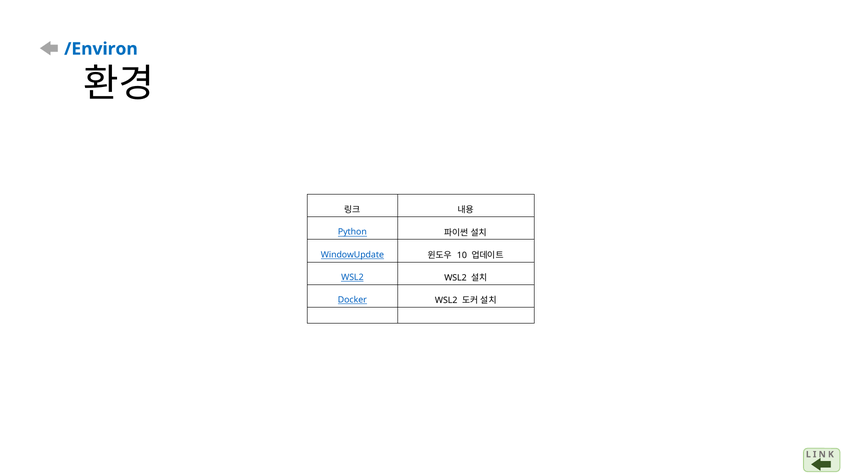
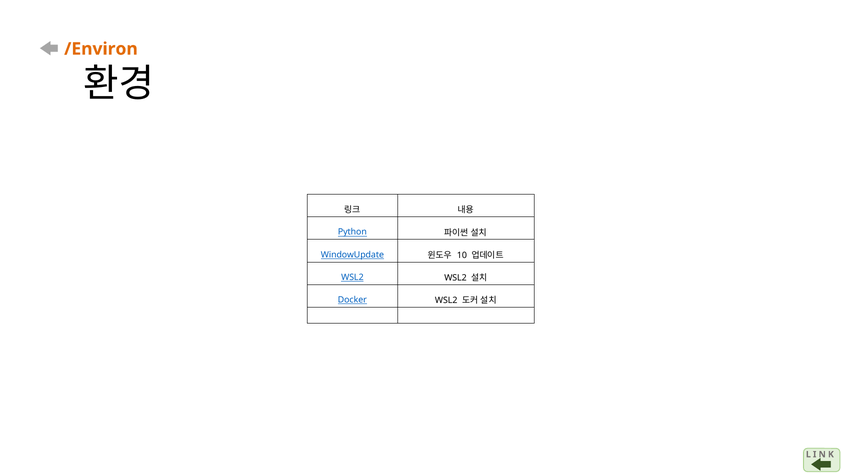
/Environ colour: blue -> orange (101, 49)
